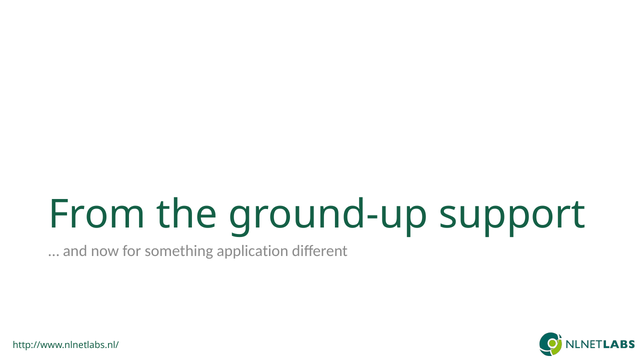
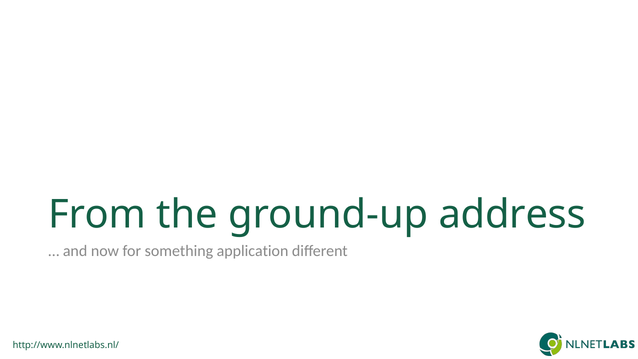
support: support -> address (512, 215)
